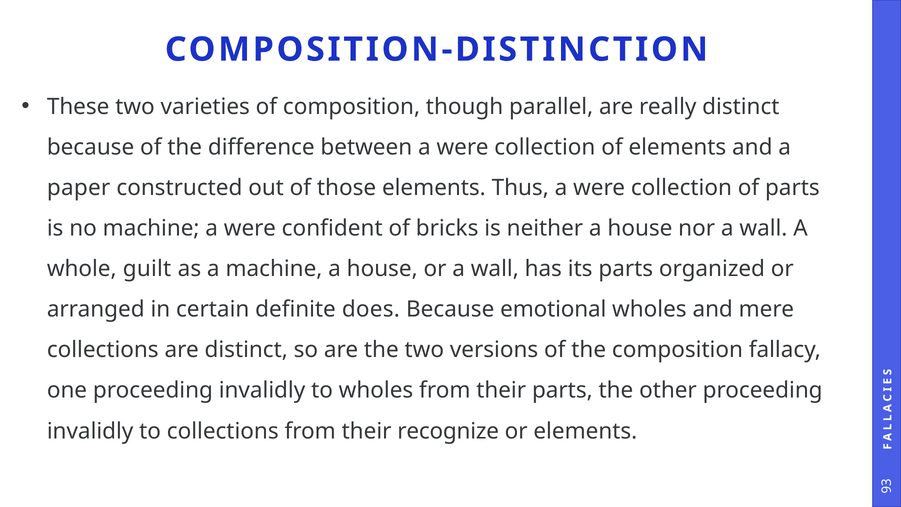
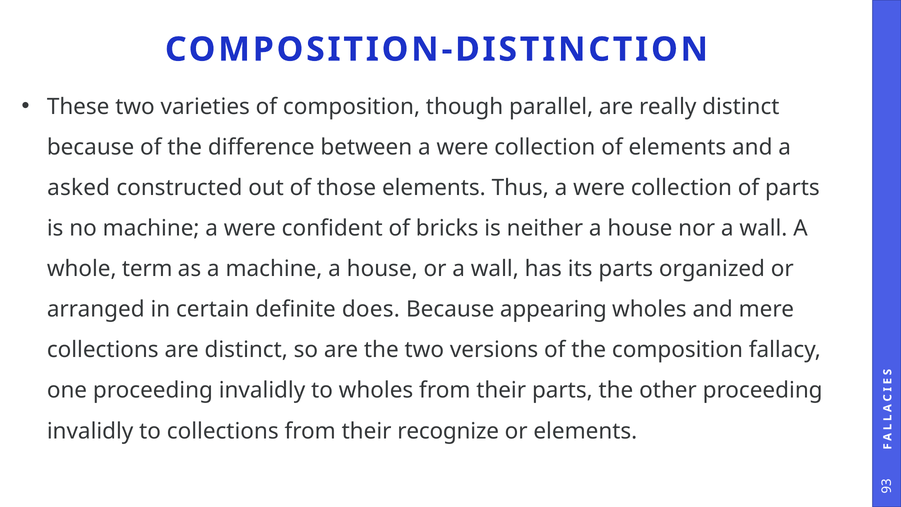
paper: paper -> asked (79, 188)
guilt: guilt -> term (147, 269)
emotional: emotional -> appearing (553, 309)
